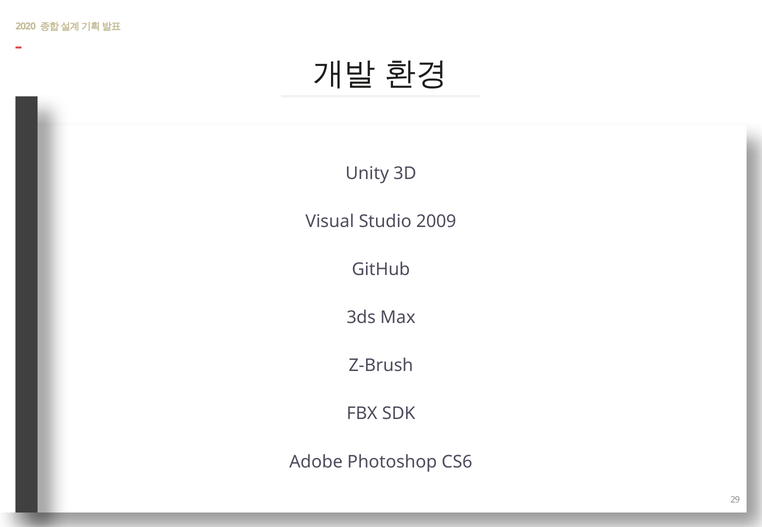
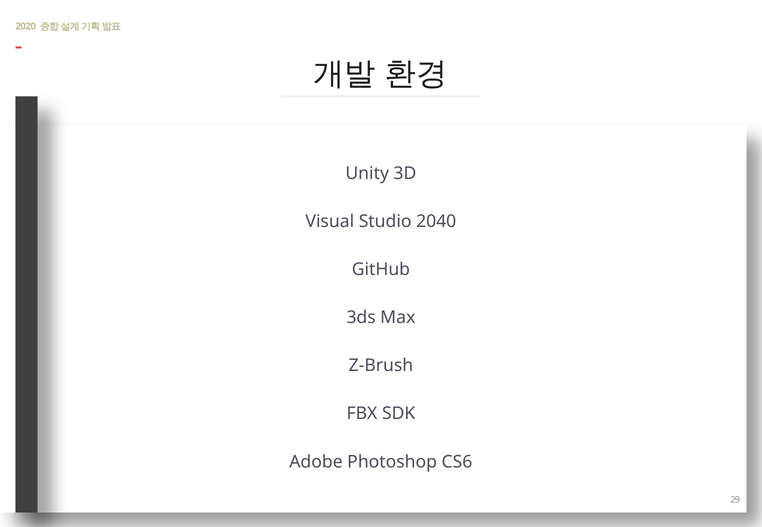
2009: 2009 -> 2040 (436, 222)
